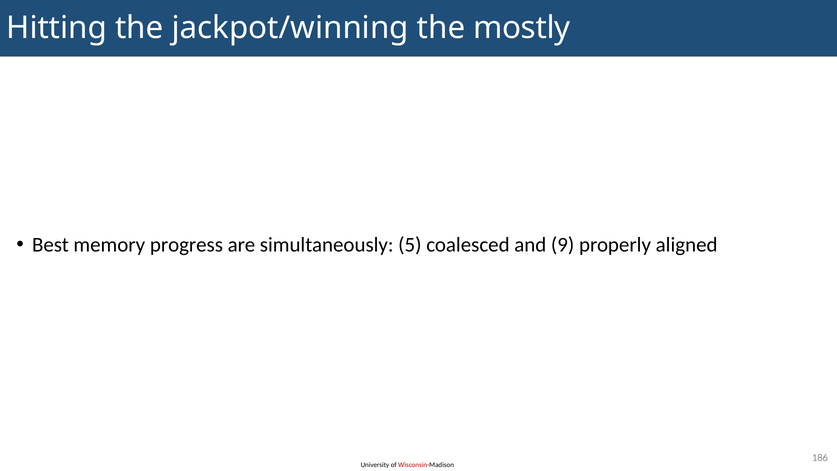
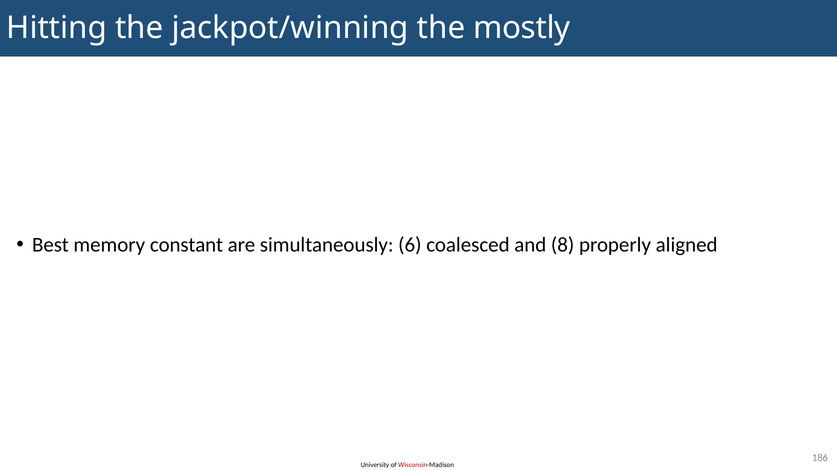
progress: progress -> constant (187, 245)
5: 5 -> 6 (410, 245)
9: 9 -> 8 (563, 245)
